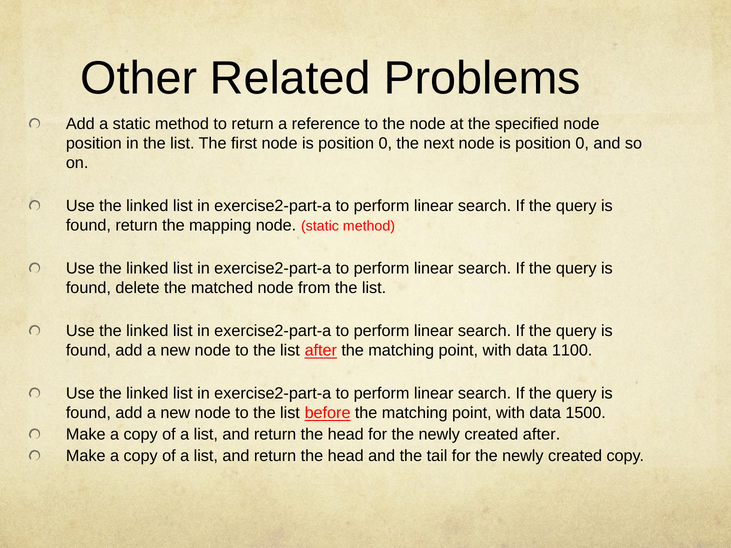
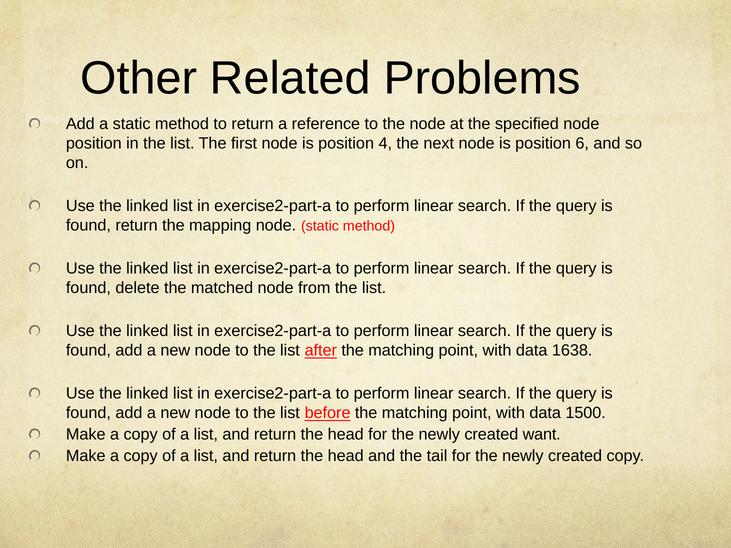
0: 0 -> 4 (385, 144)
0: 0 -> 6 (582, 144)
1100: 1100 -> 1638 (572, 351)
created after: after -> want (542, 435)
